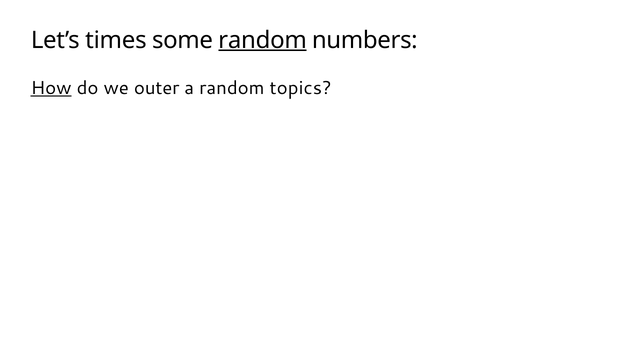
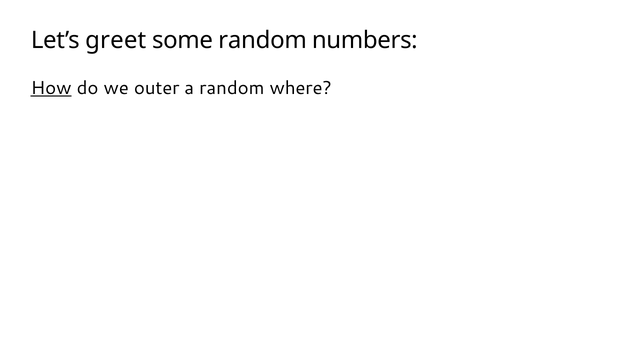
times: times -> greet (116, 40)
random underline: present -> none (263, 40)
topics: topics -> where (301, 88)
